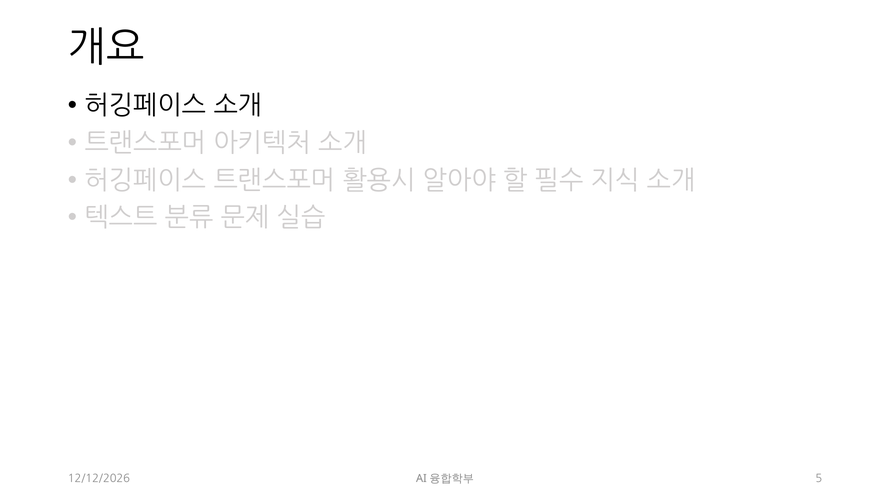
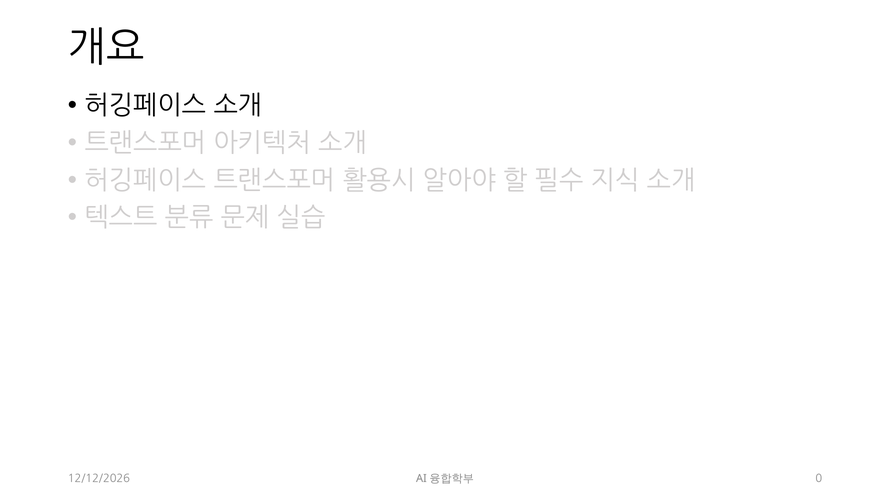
5: 5 -> 0 (819, 478)
